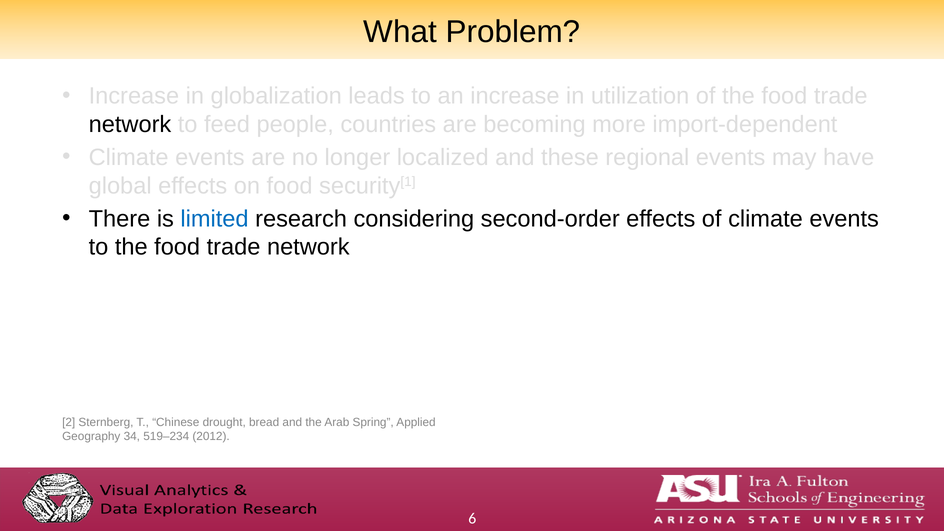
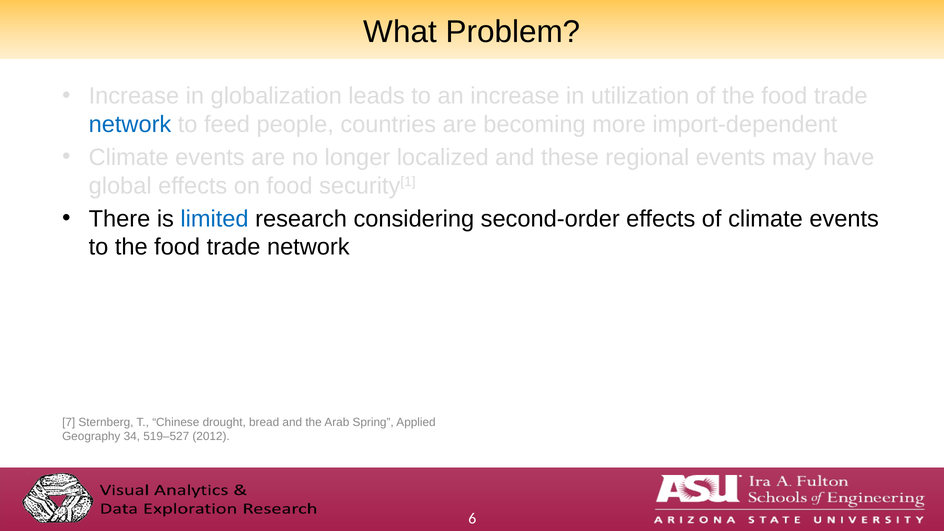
network colour: black -> blue (130, 124)
2: 2 -> 7 (69, 422)
519–234: 519–234 -> 519–527 (166, 436)
